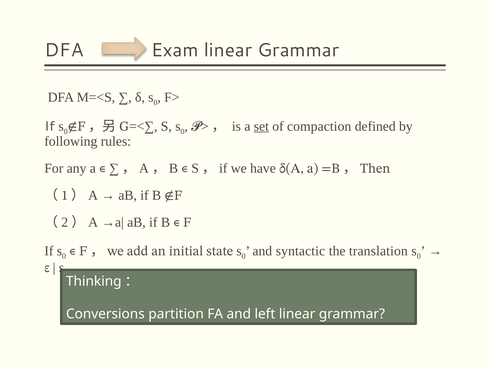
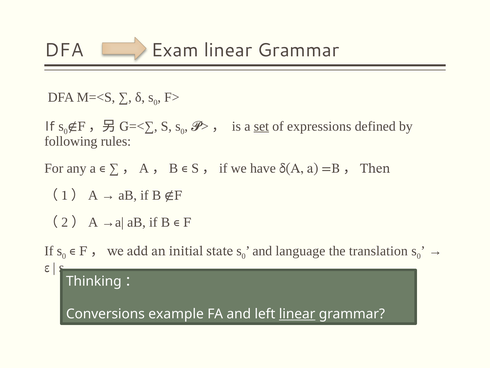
compaction: compaction -> expressions (319, 126)
syntactic: syntactic -> language (300, 251)
partition: partition -> example (176, 314)
linear underline: none -> present (297, 314)
